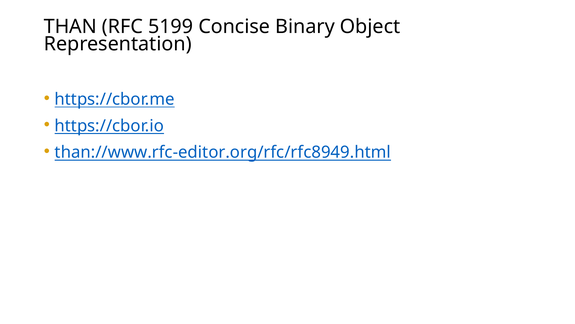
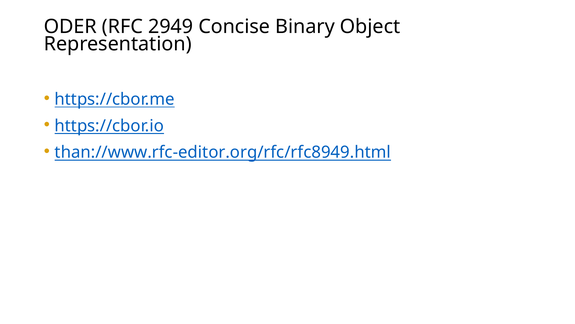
THAN: THAN -> ODER (70, 27)
5199: 5199 -> 2949 (171, 27)
